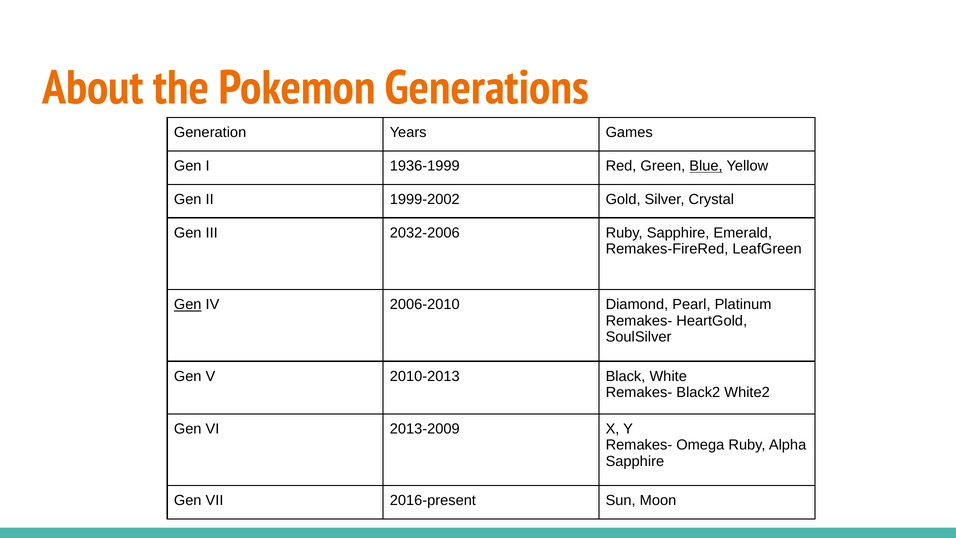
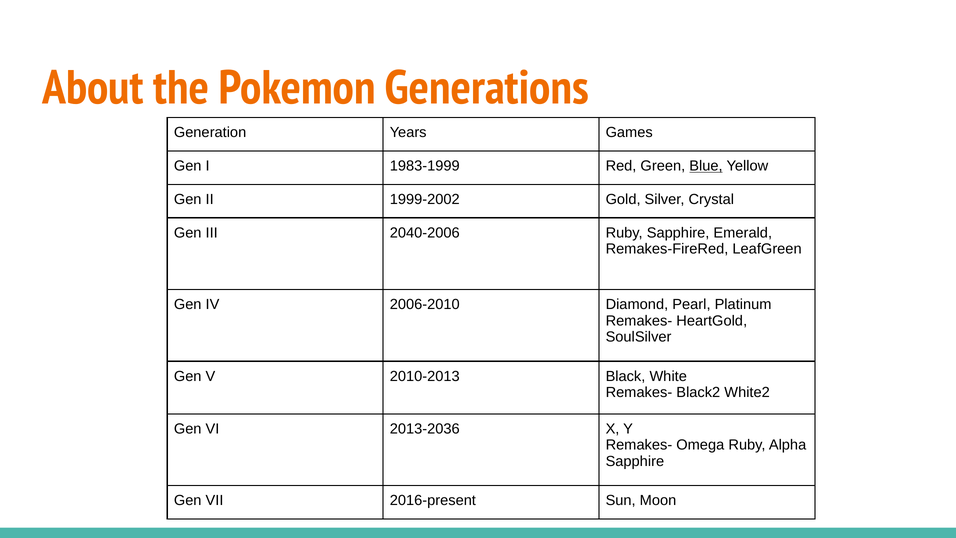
1936-1999: 1936-1999 -> 1983-1999 (425, 166)
2032-2006: 2032-2006 -> 2040-2006 (425, 233)
Gen underline: present -> none (188, 304)
2013-2009: 2013-2009 -> 2013-2036 (425, 429)
